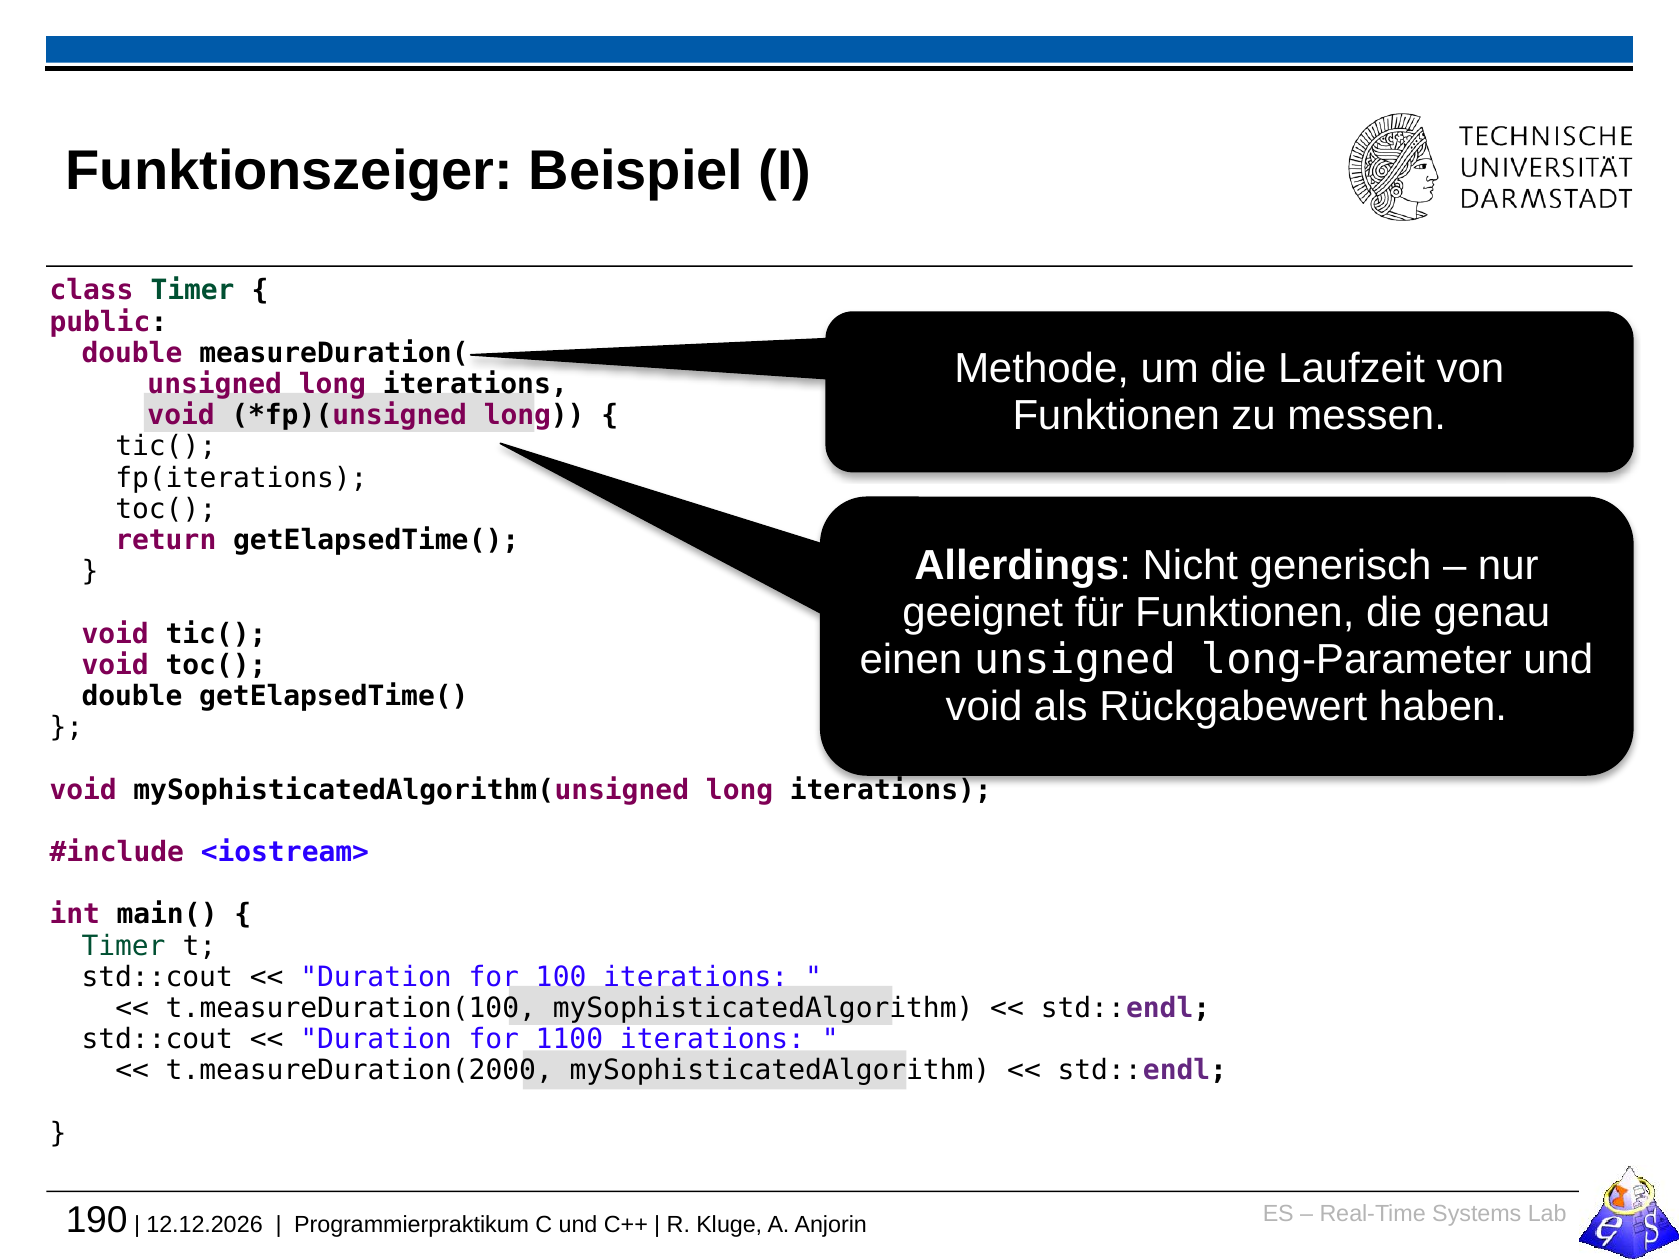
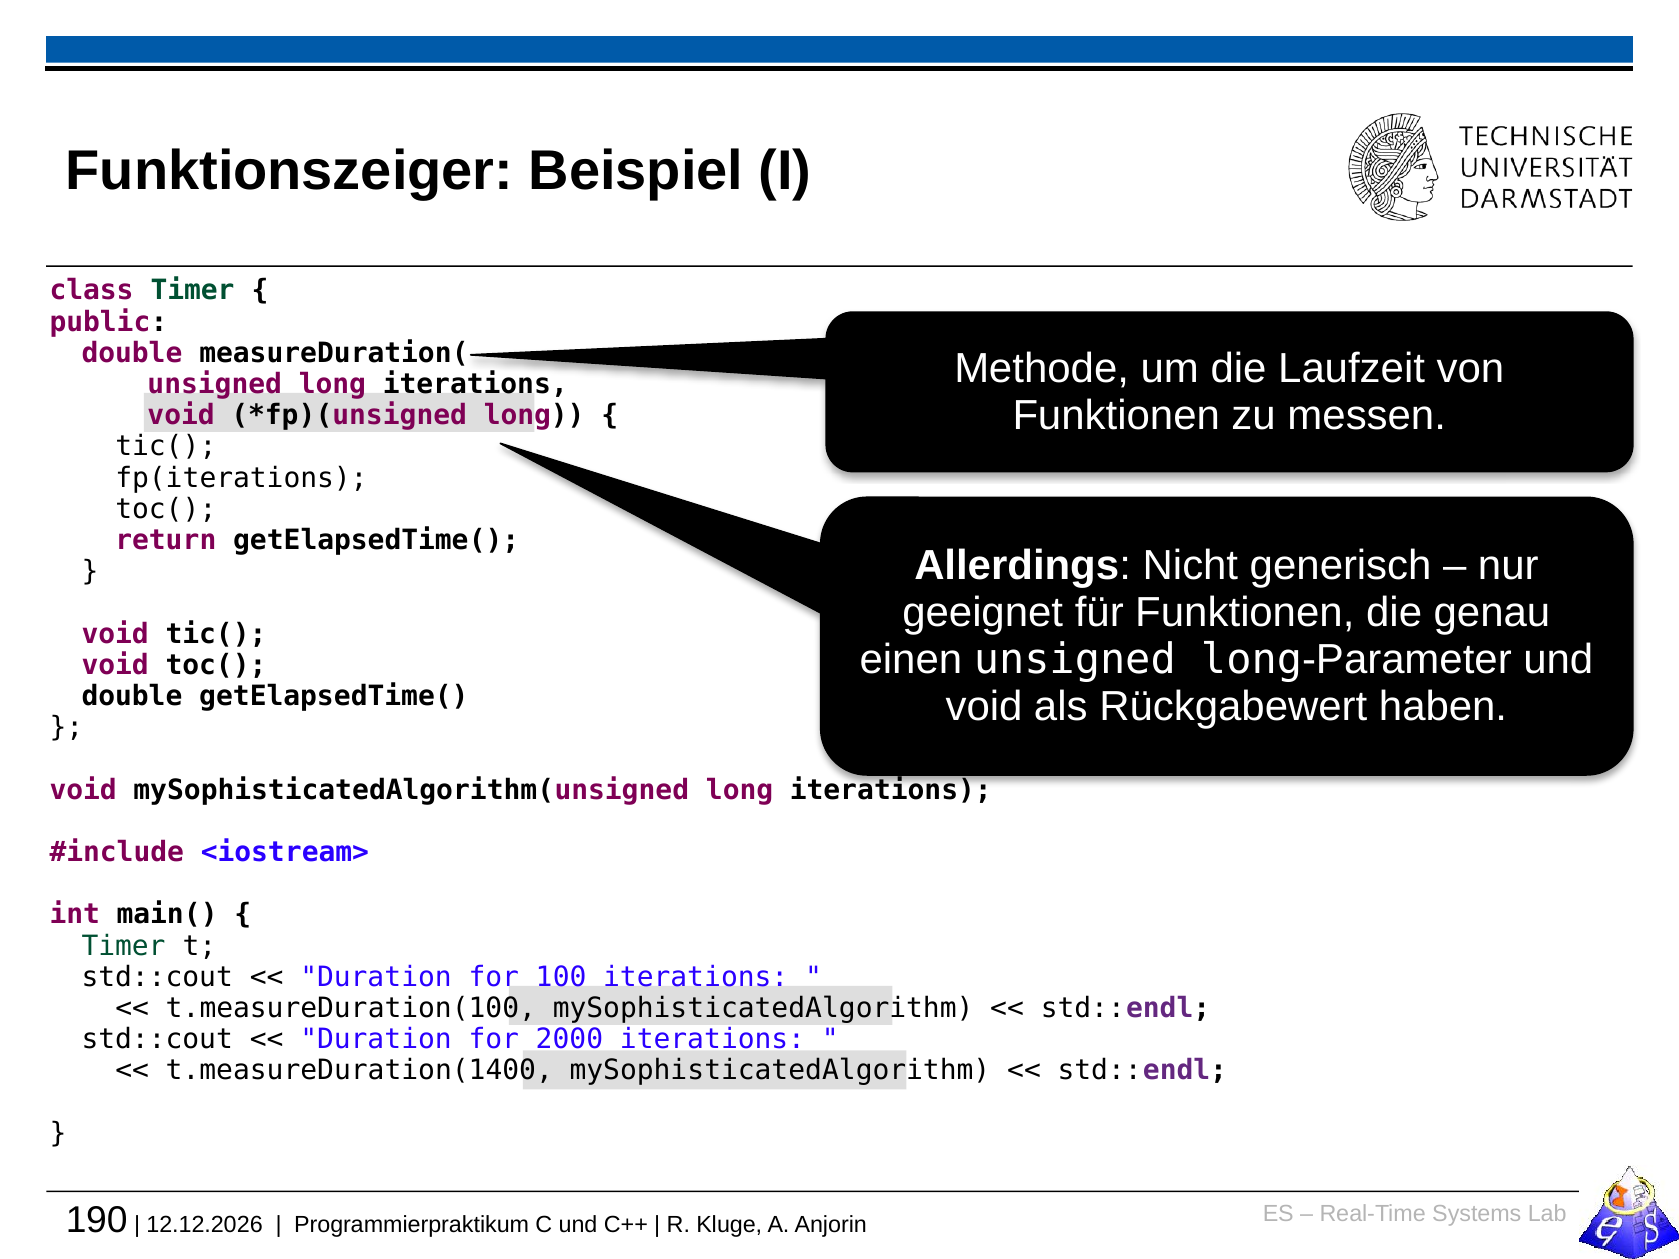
1100: 1100 -> 2000 (569, 1040)
t.measureDuration(2000: t.measureDuration(2000 -> t.measureDuration(1400 (359, 1071)
